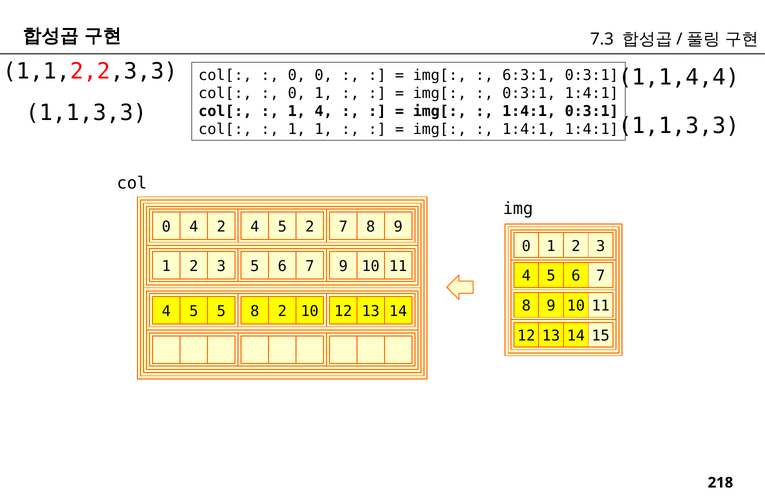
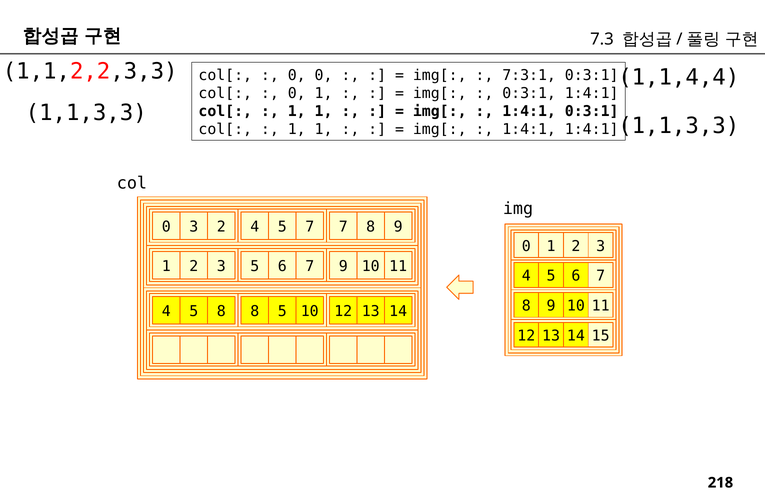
6:3:1: 6:3:1 -> 7:3:1 (529, 75)
4: 4 -> 1 (324, 111)
0 4: 4 -> 3 (194, 227)
5 2: 2 -> 7 (310, 227)
5 5: 5 -> 8 (221, 311)
8 2: 2 -> 5 (282, 311)
